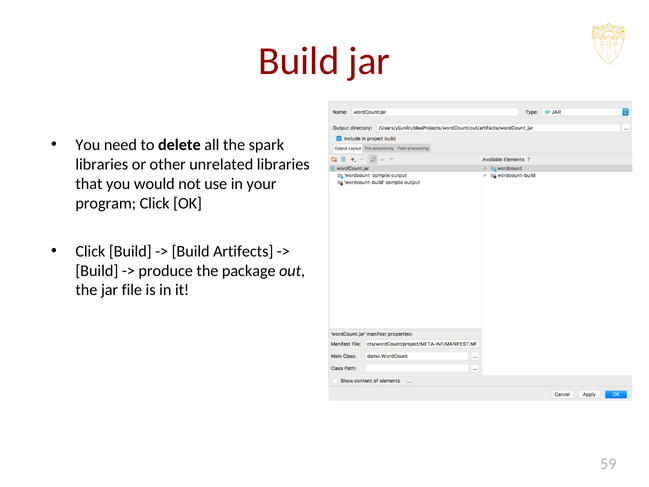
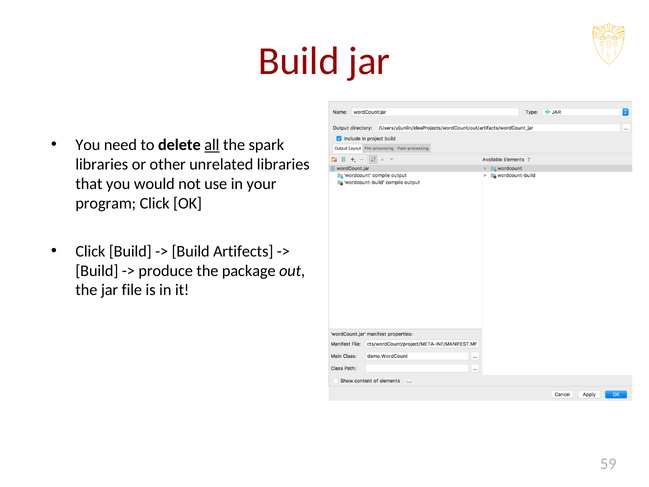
all underline: none -> present (212, 145)
